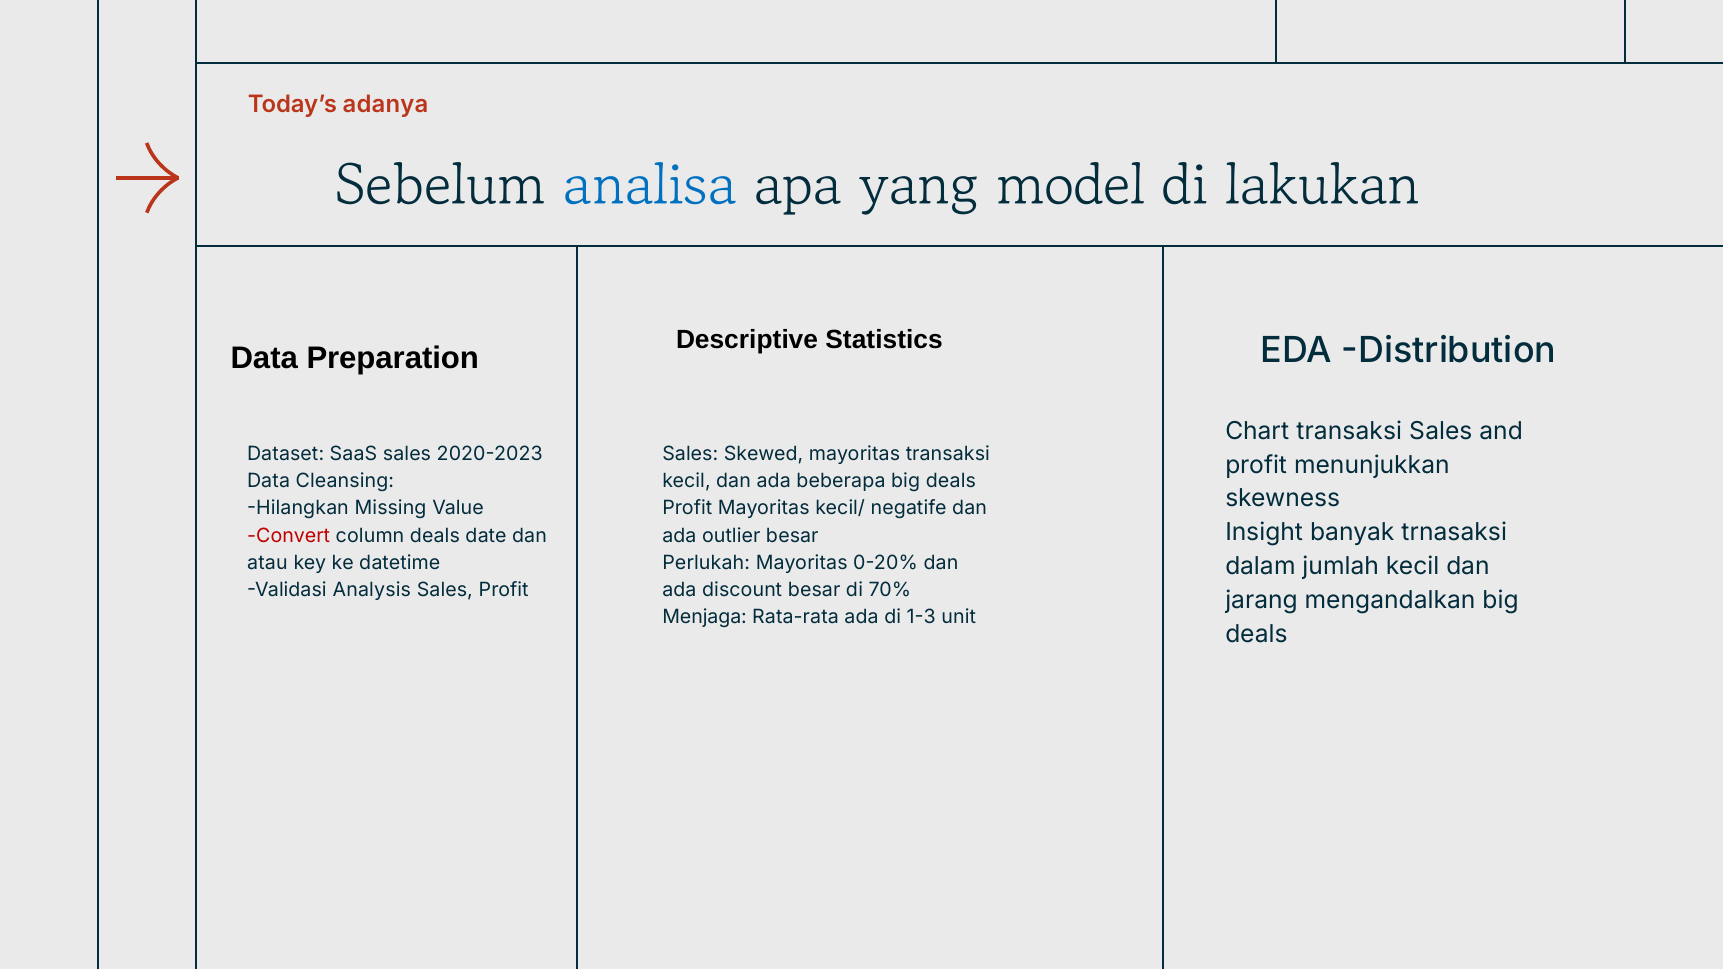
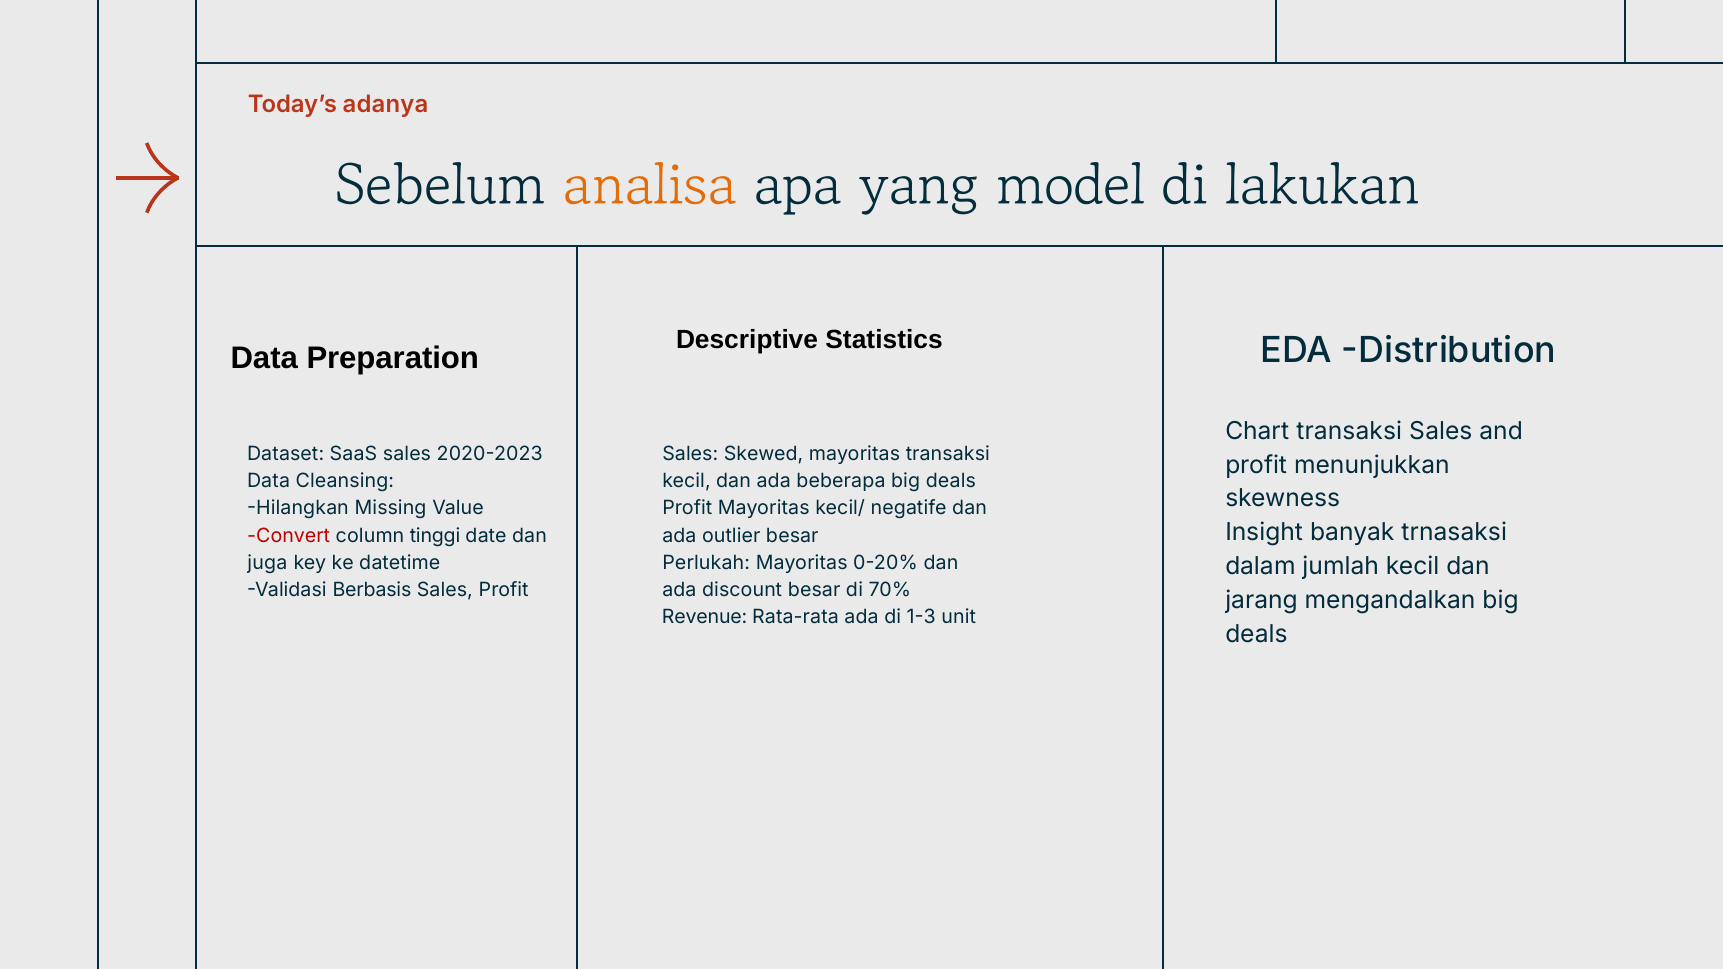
analisa colour: blue -> orange (650, 190)
column deals: deals -> tinggi (435, 536)
atau: atau -> juga (267, 563)
Analysis: Analysis -> Berbasis (372, 590)
Menjaga: Menjaga -> Revenue (705, 617)
